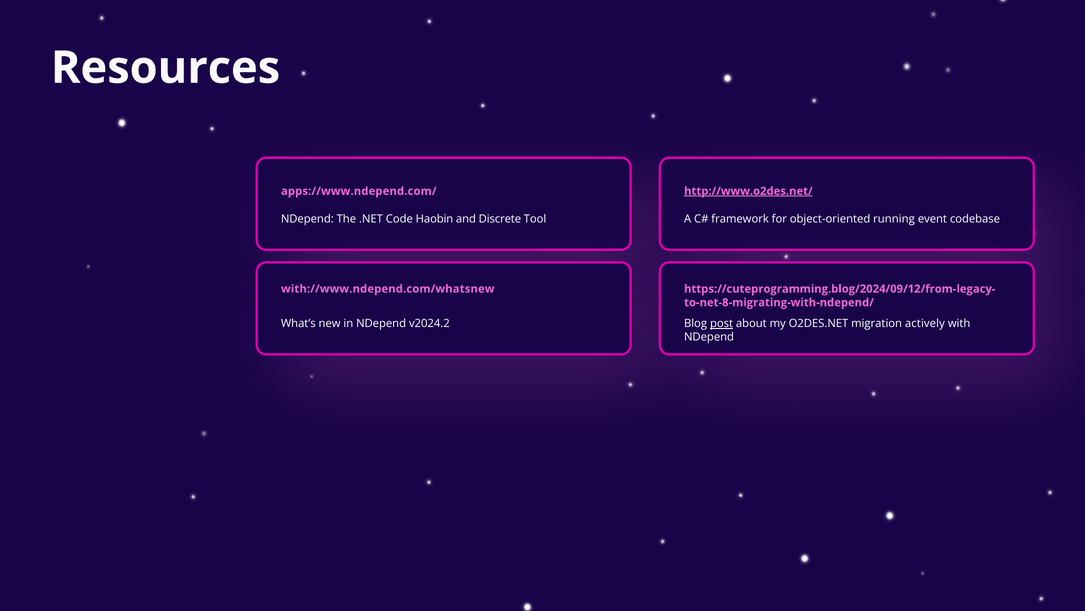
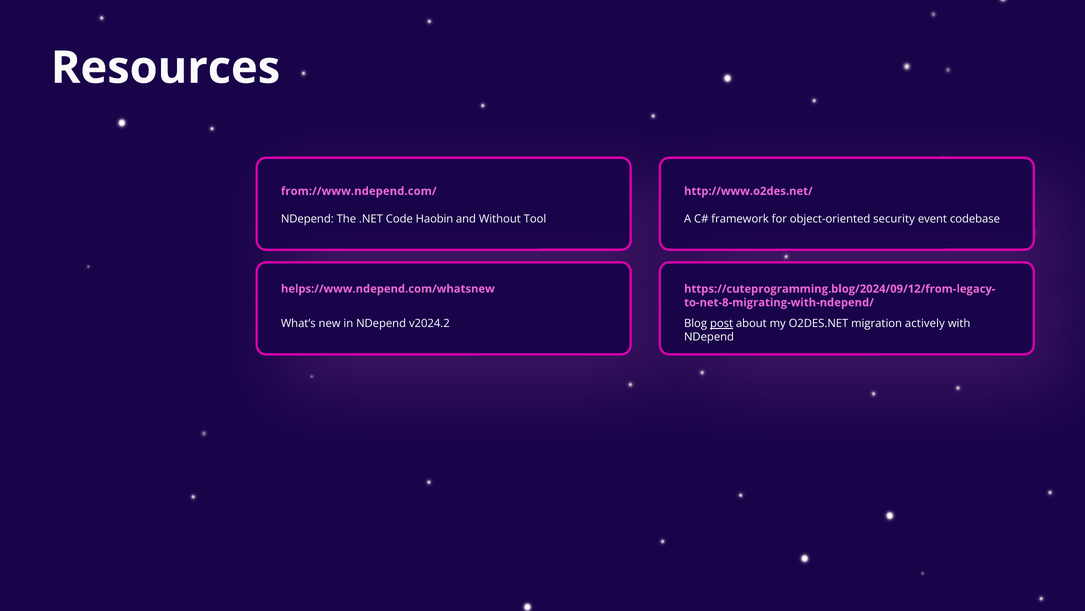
apps://www.ndepend.com/: apps://www.ndepend.com/ -> from://www.ndepend.com/ (359, 191)
http://www.o2des.net/ underline: present -> none (748, 191)
Discrete: Discrete -> Without (500, 219)
running: running -> security (894, 219)
with://www.ndepend.com/whatsnew: with://www.ndepend.com/whatsnew -> helps://www.ndepend.com/whatsnew (388, 289)
